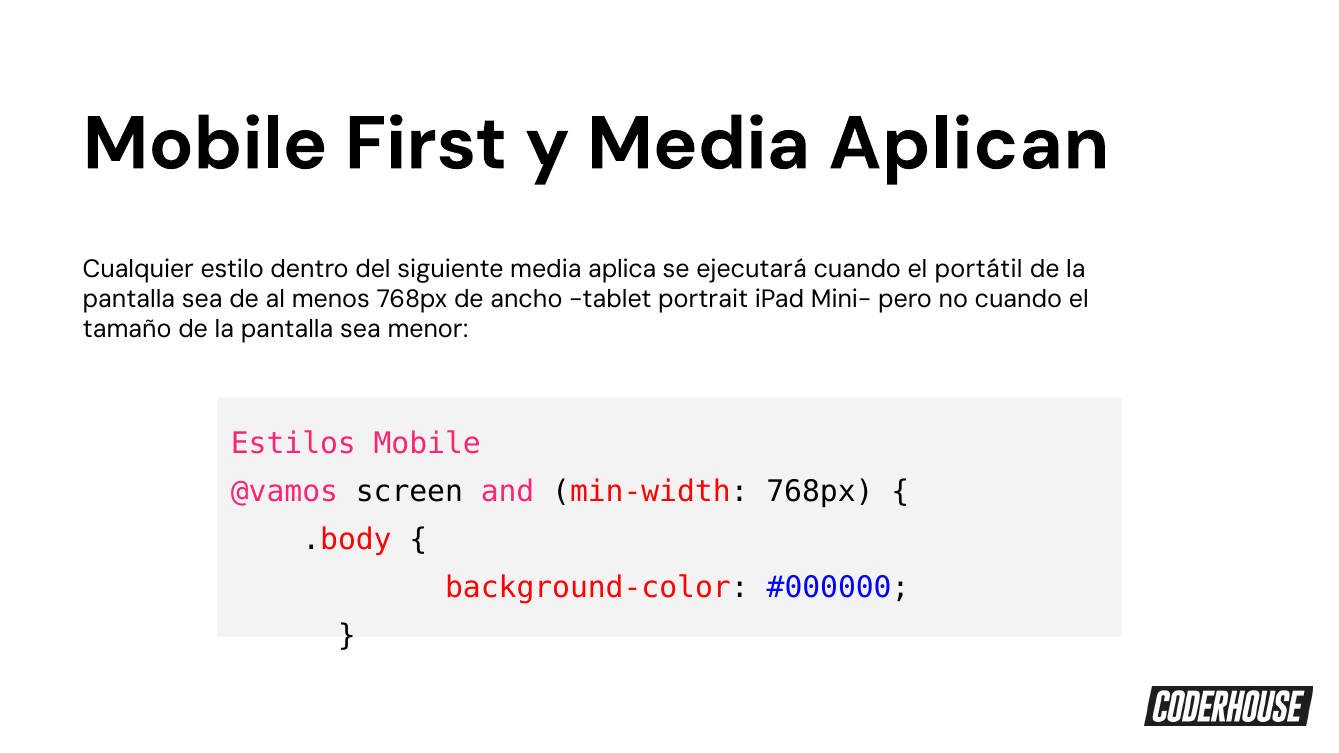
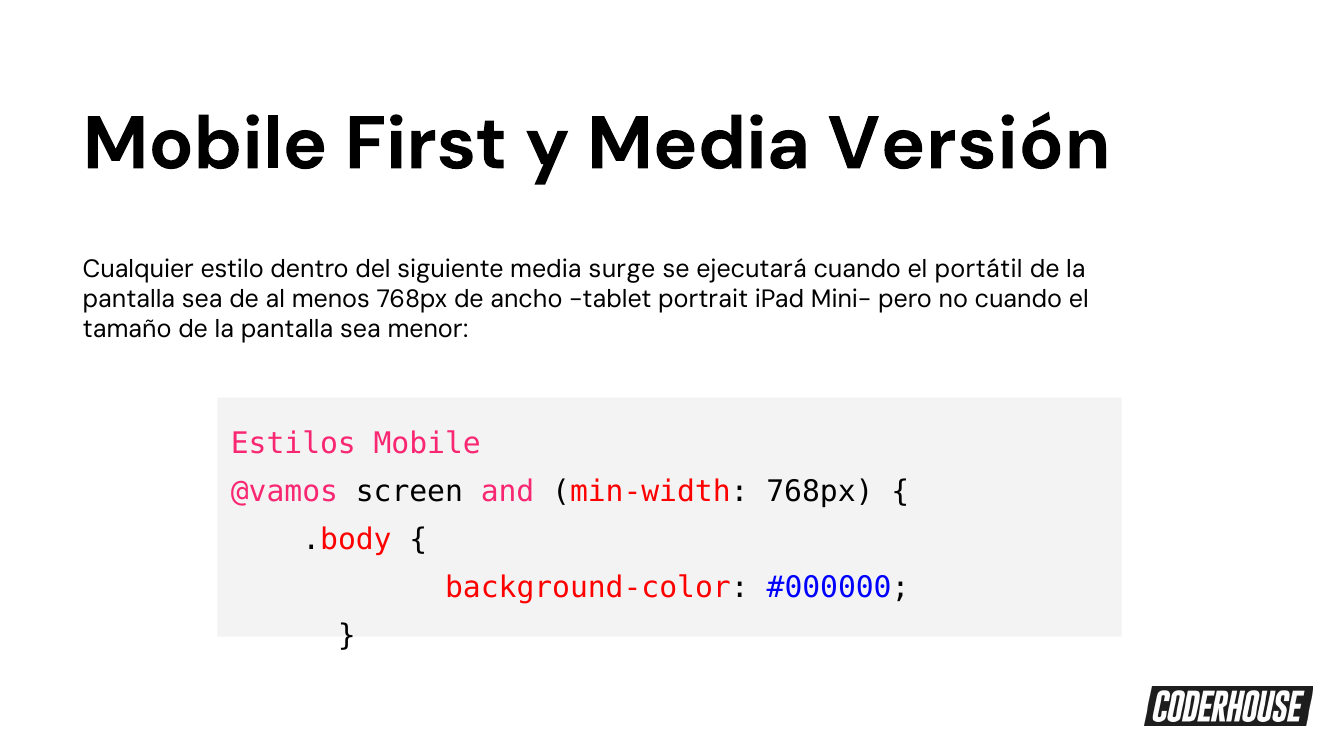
Aplican: Aplican -> Versión (969, 144)
aplica: aplica -> surge (622, 269)
